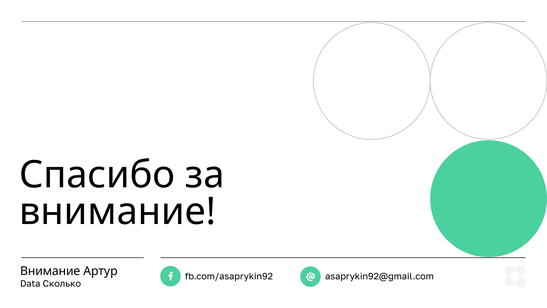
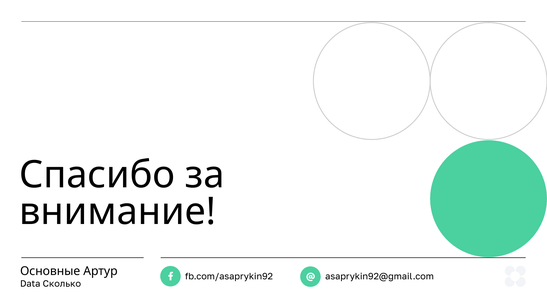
Внимание: Внимание -> Основные (50, 271)
